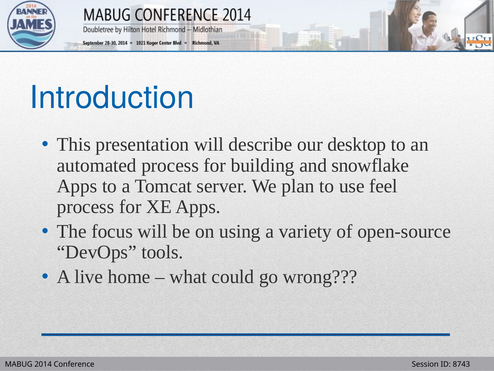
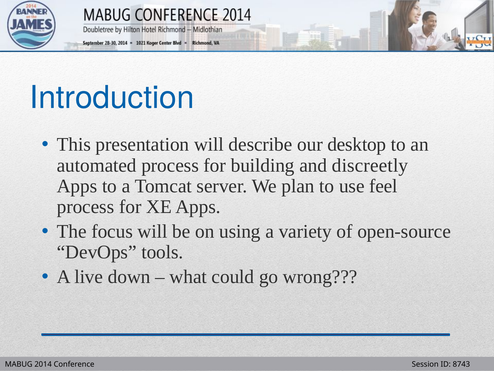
snowflake: snowflake -> discreetly (370, 165)
home: home -> down (129, 276)
